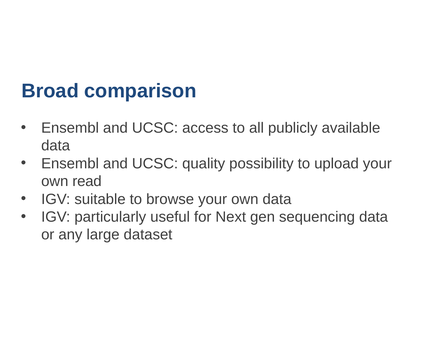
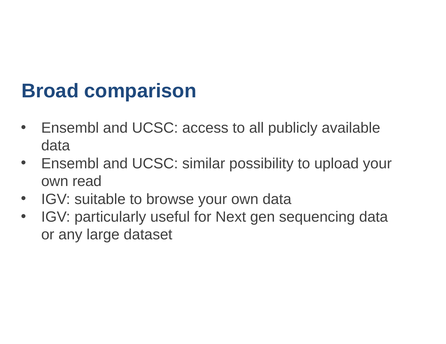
quality: quality -> similar (204, 164)
